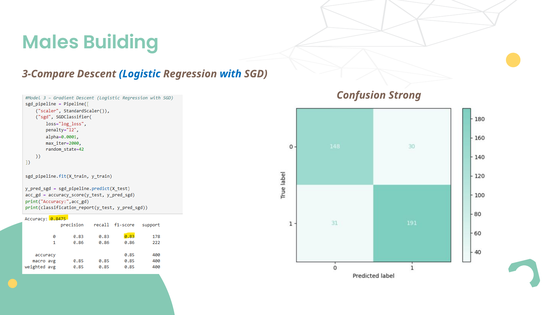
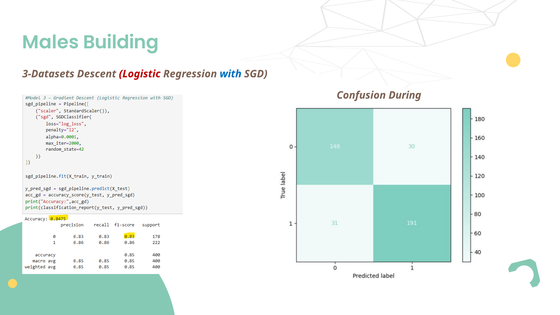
3-Compare: 3-Compare -> 3-Datasets (48, 74)
Logistic colour: blue -> red (140, 74)
Strong: Strong -> During (405, 95)
